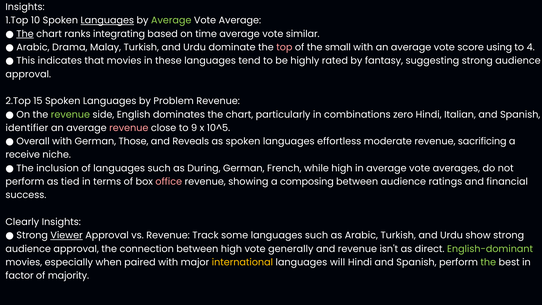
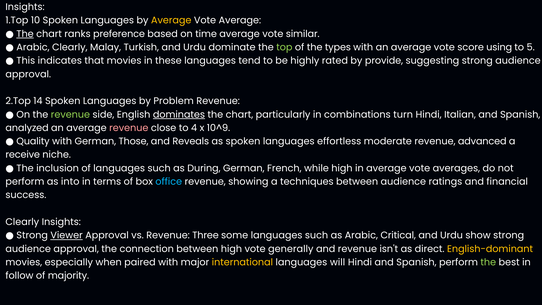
Languages underline: present -> none (107, 20)
Average colour: light green -> yellow (171, 20)
integrating: integrating -> preference (119, 34)
Arabic Drama: Drama -> Clearly (70, 47)
top colour: pink -> light green (284, 47)
small: small -> types (338, 47)
4: 4 -> 5 (531, 47)
fantasy: fantasy -> provide (384, 61)
15: 15 -> 14 (38, 101)
dominates underline: none -> present (179, 114)
zero: zero -> turn (403, 114)
identifier: identifier -> analyzed (27, 128)
9: 9 -> 4 (194, 128)
10^5: 10^5 -> 10^9 (219, 128)
Overall: Overall -> Quality (33, 141)
sacrificing: sacrificing -> advanced (482, 141)
tied: tied -> into (70, 182)
office colour: pink -> light blue (169, 182)
composing: composing -> techniques (307, 182)
Track: Track -> Three (206, 235)
Arabic Turkish: Turkish -> Critical (398, 235)
English-dominant colour: light green -> yellow (490, 249)
factor: factor -> follow (19, 276)
